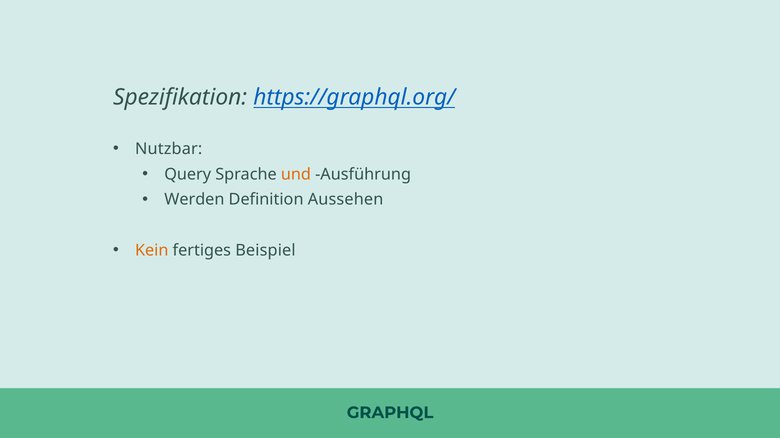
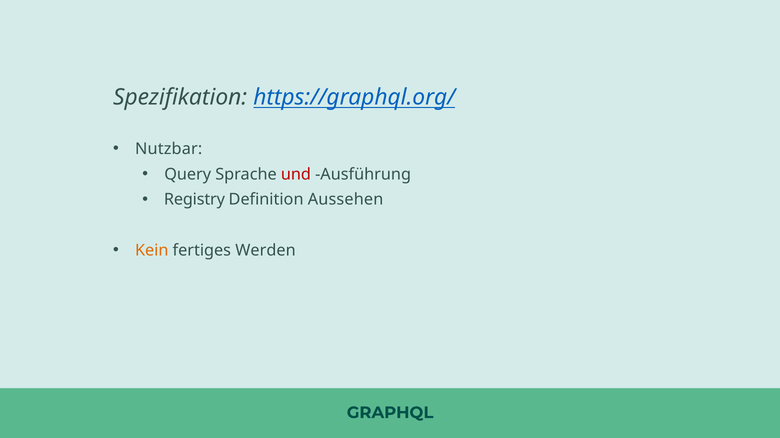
und colour: orange -> red (296, 175)
Werden: Werden -> Registry (194, 200)
Beispiel: Beispiel -> Werden (265, 251)
